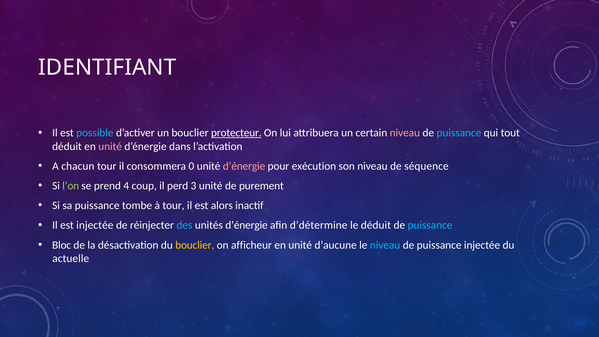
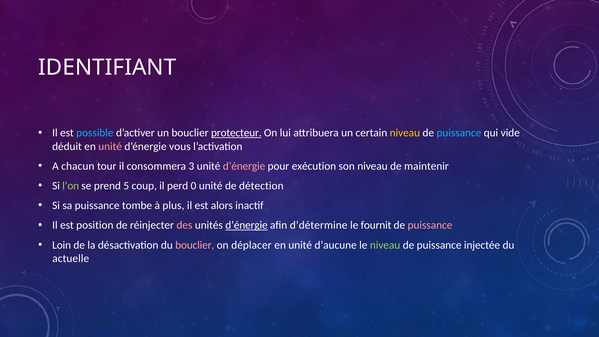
niveau colour: pink -> yellow (405, 133)
tout: tout -> vide (510, 133)
dans: dans -> vous (180, 146)
0: 0 -> 3 (191, 166)
séquence: séquence -> maintenir (426, 166)
4: 4 -> 5 (126, 186)
3: 3 -> 0 (193, 186)
purement: purement -> détection (261, 186)
à tour: tour -> plus (173, 206)
est injectée: injectée -> position (95, 225)
des colour: light blue -> pink (184, 225)
d’énergie underline: none -> present (247, 225)
le déduit: déduit -> fournit (376, 225)
puissance colour: light blue -> pink (430, 225)
Bloc: Bloc -> Loin (62, 245)
bouclier colour: yellow -> pink (195, 245)
afficheur: afficheur -> déplacer (251, 245)
niveau colour: light blue -> light green (385, 245)
